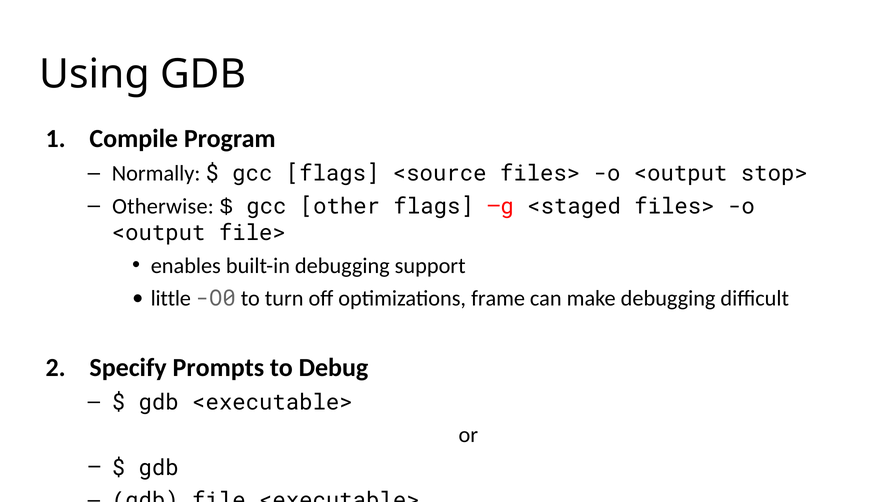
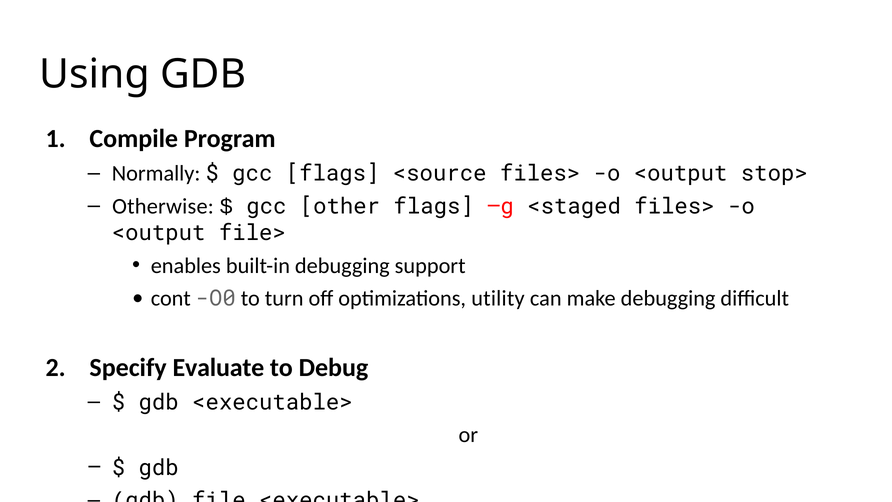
little: little -> cont (171, 298)
frame: frame -> utility (498, 298)
Prompts: Prompts -> Evaluate (218, 367)
